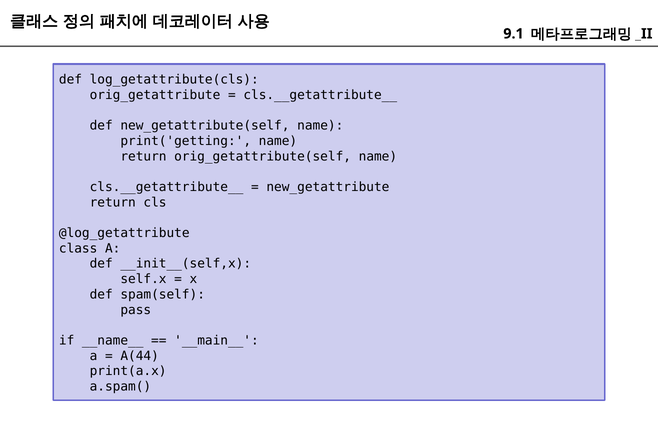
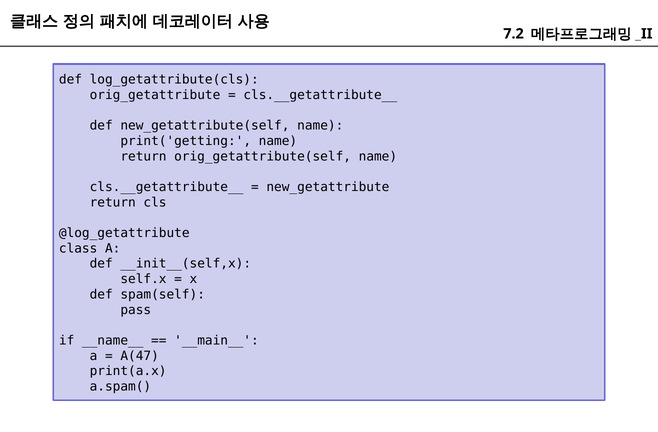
9.1: 9.1 -> 7.2 (514, 34)
A(44: A(44 -> A(47 (140, 356)
